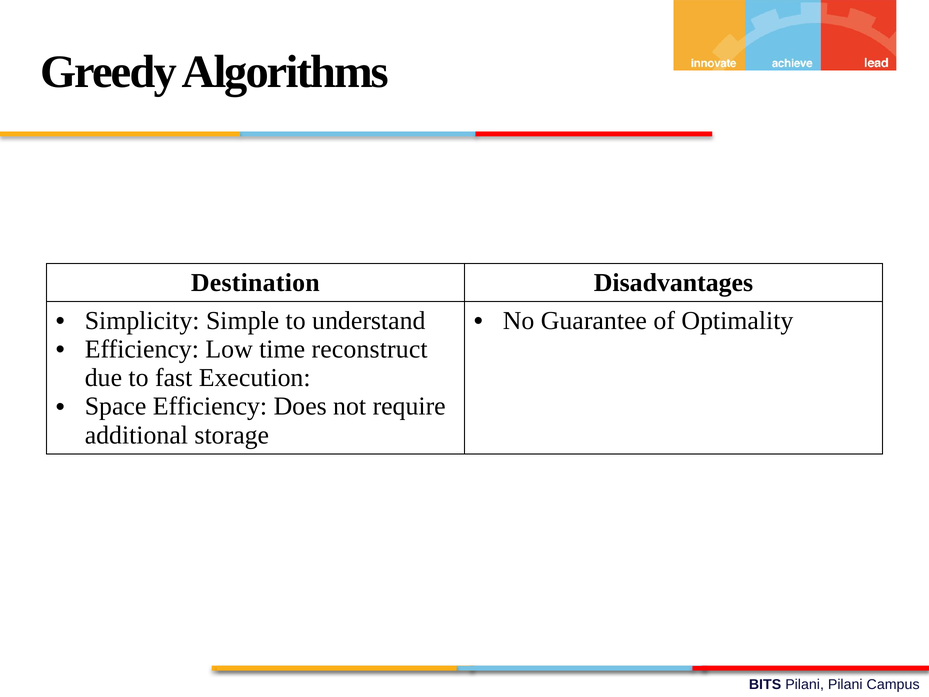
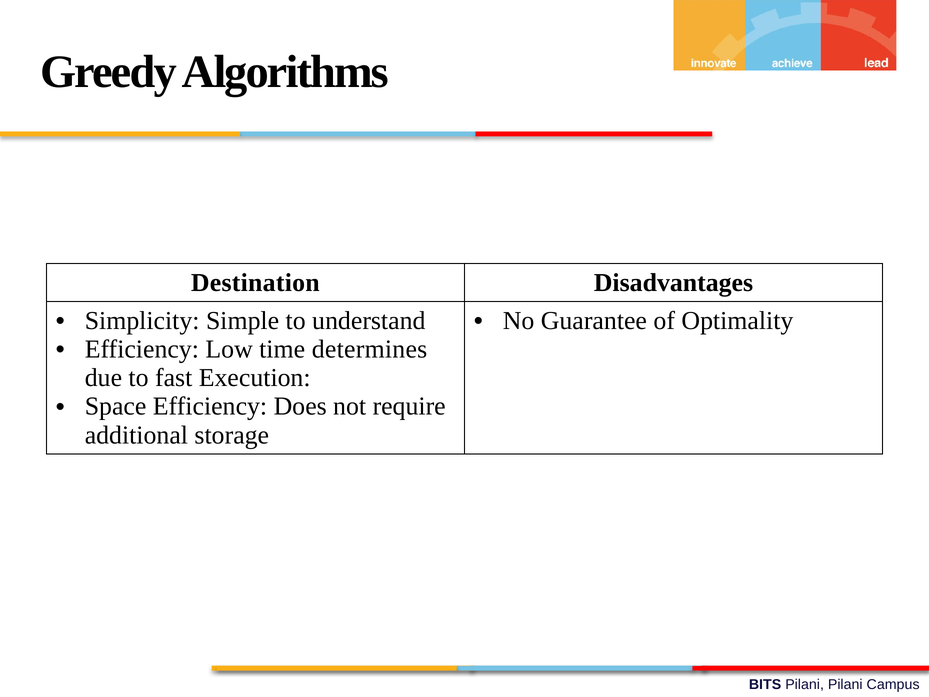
reconstruct: reconstruct -> determines (370, 349)
